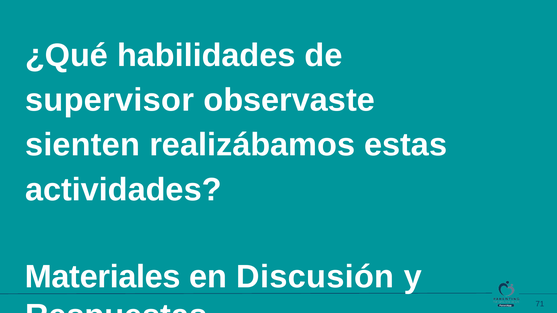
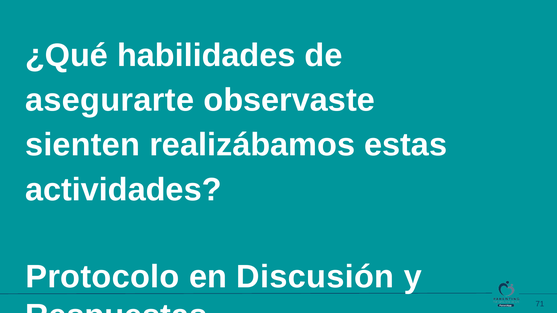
supervisor: supervisor -> asegurarte (110, 100)
Materiales: Materiales -> Protocolo (102, 277)
